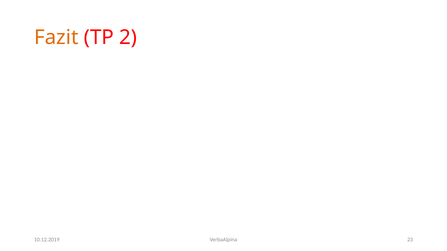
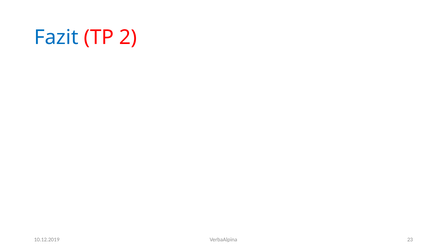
Fazit colour: orange -> blue (56, 38)
